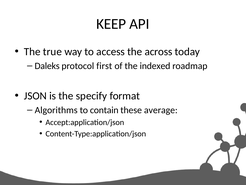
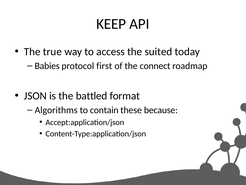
across: across -> suited (158, 52)
Daleks: Daleks -> Babies (47, 66)
indexed: indexed -> connect (155, 66)
specify: specify -> battled (92, 96)
average: average -> because (161, 110)
